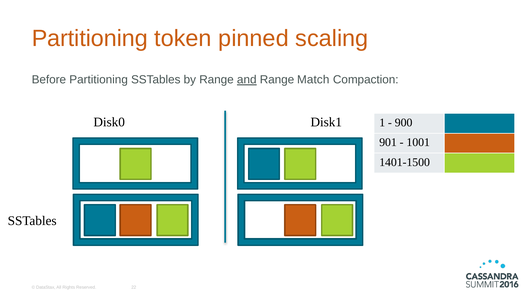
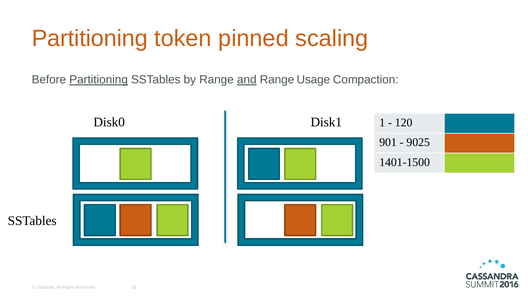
Partitioning underline: none -> present (99, 80)
Match: Match -> Usage (313, 80)
900: 900 -> 120 (404, 123)
1001: 1001 -> 9025 (418, 142)
